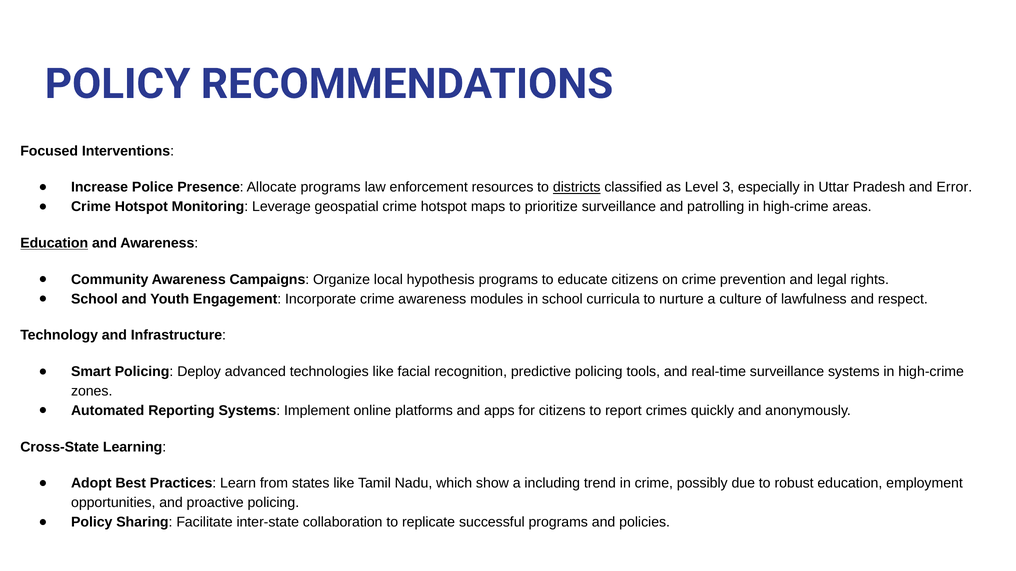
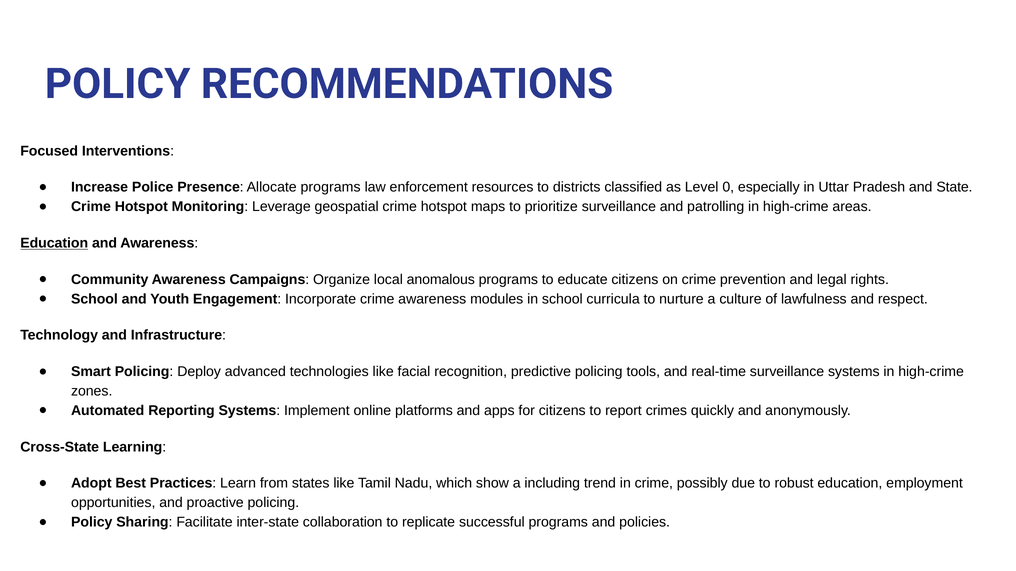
districts underline: present -> none (577, 187)
3: 3 -> 0 (728, 187)
Error: Error -> State (954, 187)
hypothesis: hypothesis -> anomalous (441, 280)
